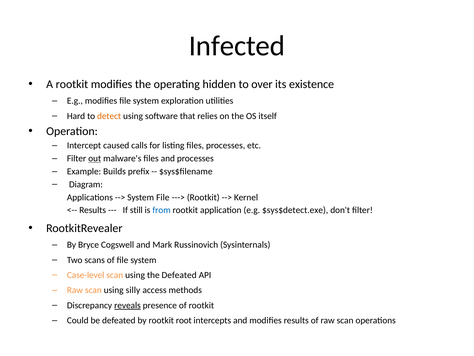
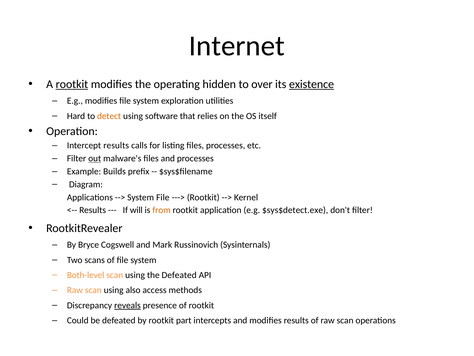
Infected: Infected -> Internet (237, 46)
rootkit underline: none -> present (72, 84)
existence underline: none -> present (312, 84)
Intercept caused: caused -> results (116, 145)
still: still -> will (136, 210)
from colour: blue -> orange (162, 210)
Case-level: Case-level -> Both-level (86, 275)
silly: silly -> also (133, 290)
root: root -> part (184, 320)
